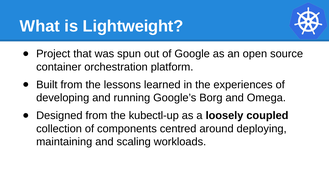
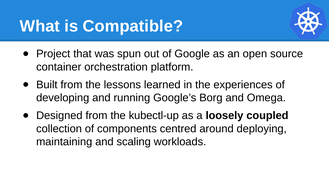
Lightweight: Lightweight -> Compatible (133, 26)
